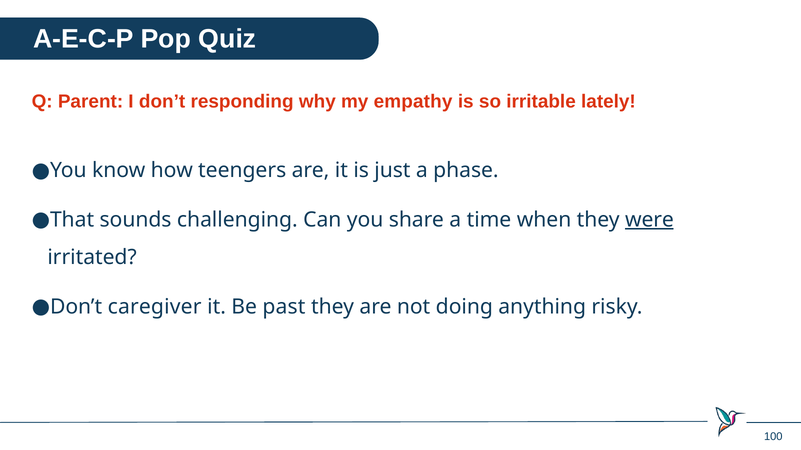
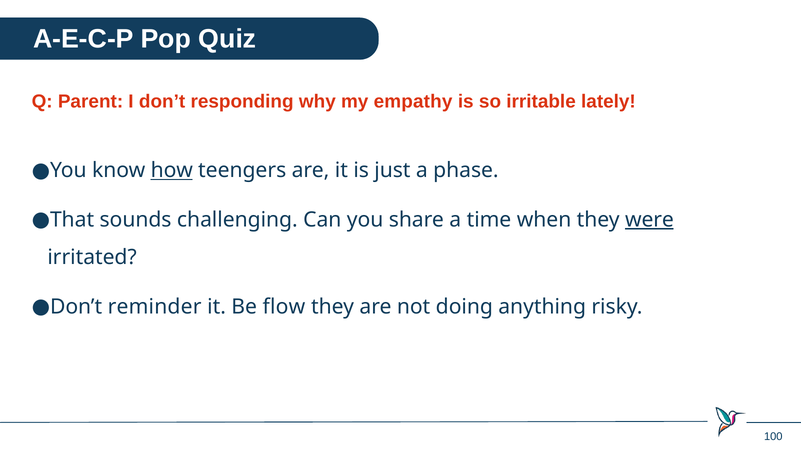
how underline: none -> present (172, 171)
caregiver: caregiver -> reminder (155, 307)
past: past -> flow (284, 307)
